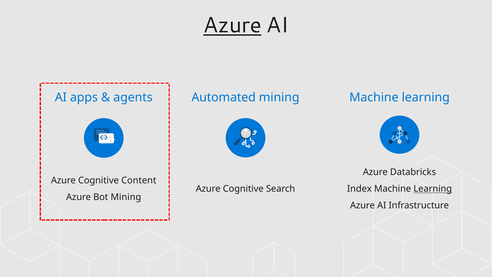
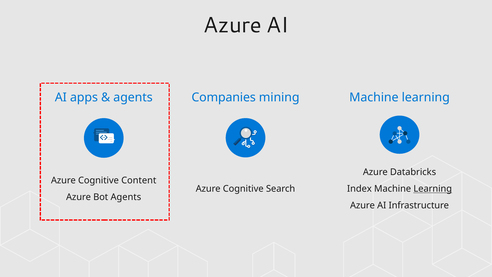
Azure underline: present -> none (232, 25)
Automated: Automated -> Companies (224, 97)
Bot Mining: Mining -> Agents (126, 197)
